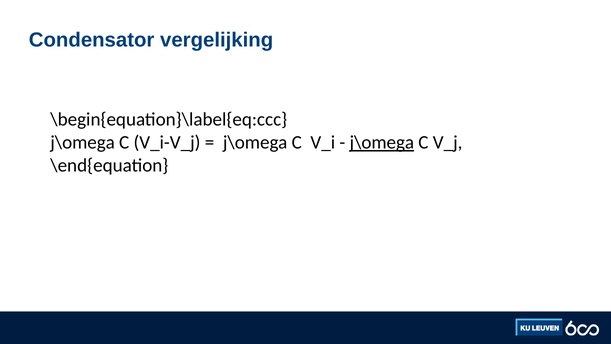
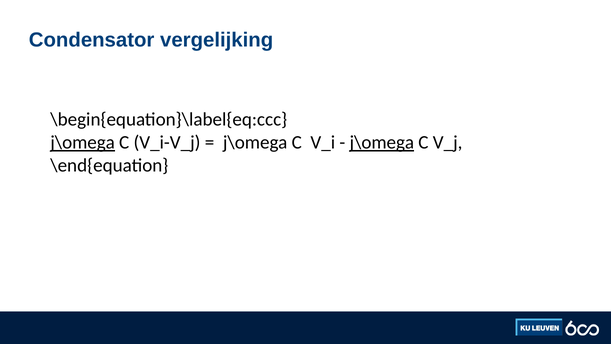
j\omega underline: none -> present (83, 142)
